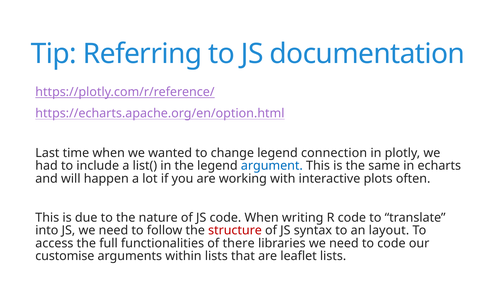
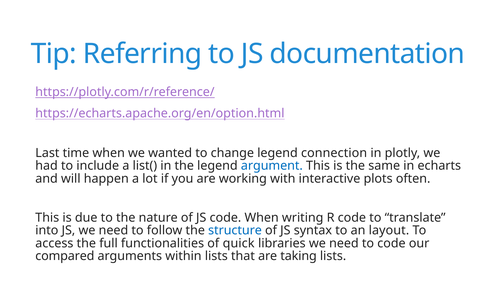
structure colour: red -> blue (235, 230)
there: there -> quick (239, 243)
customise: customise -> compared (65, 256)
leaflet: leaflet -> taking (299, 256)
